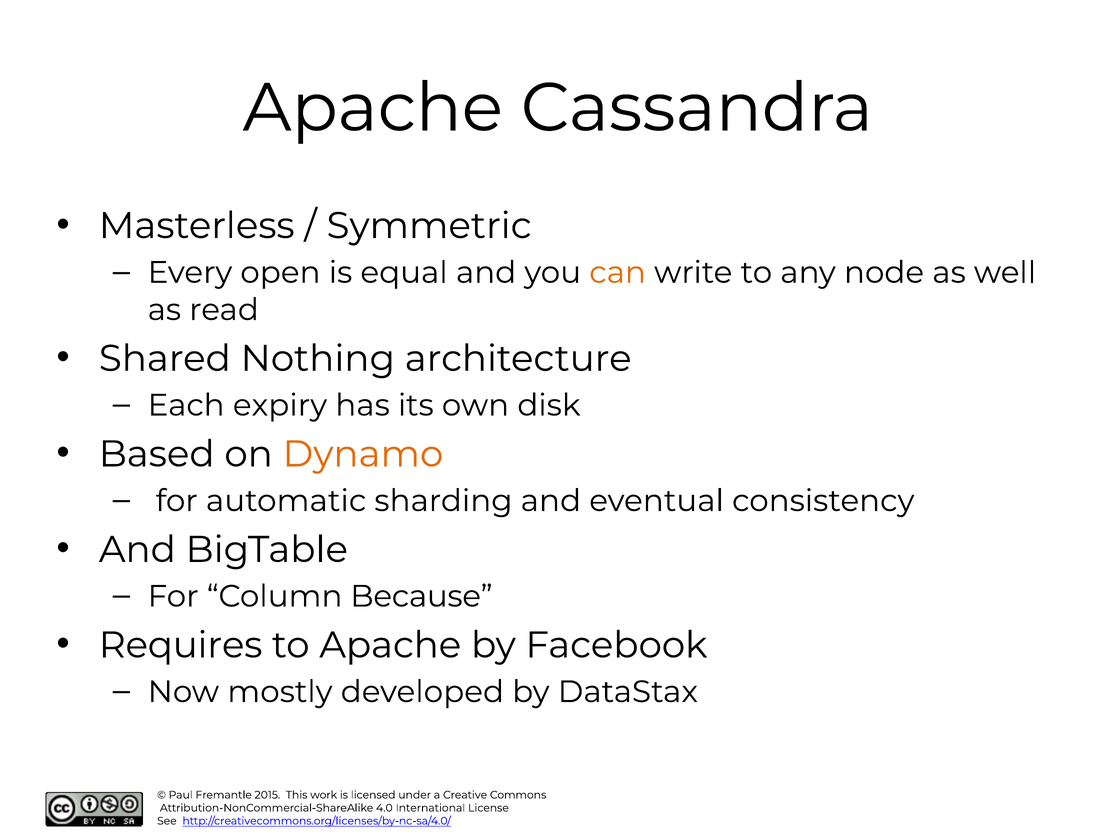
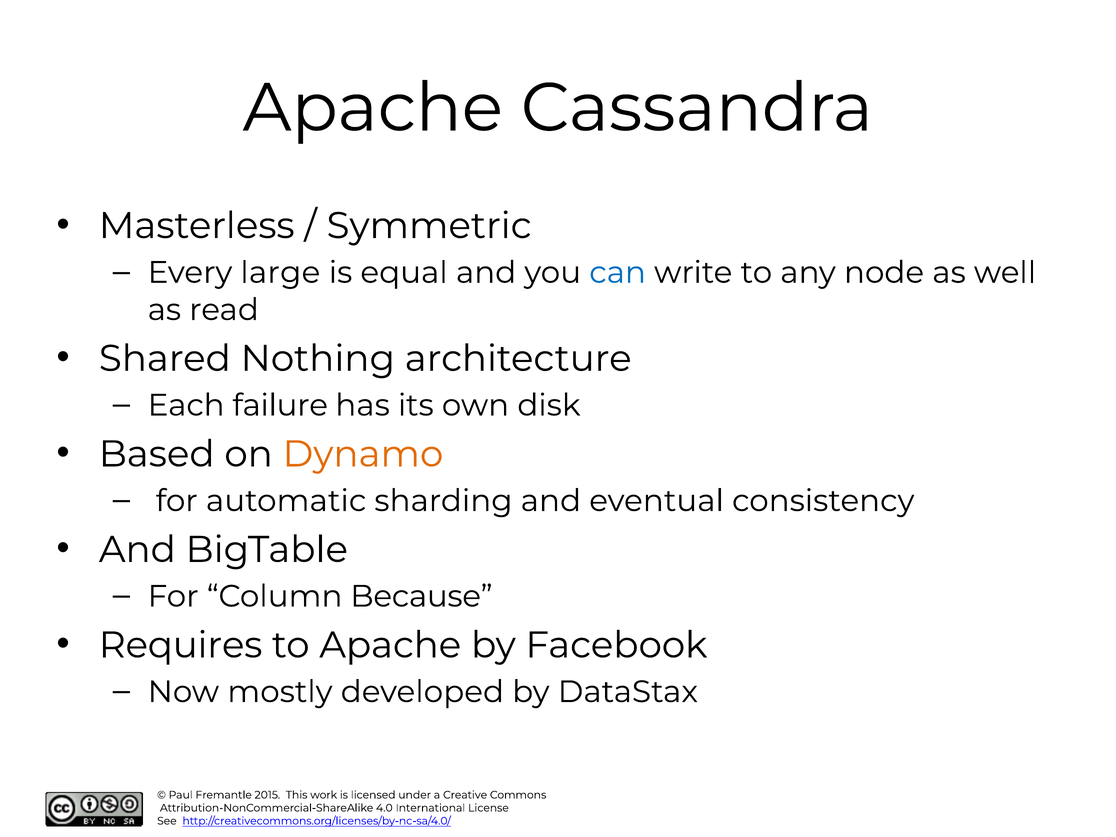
open: open -> large (280, 273)
can colour: orange -> blue (618, 273)
expiry: expiry -> failure (280, 405)
